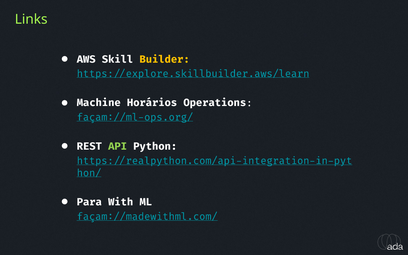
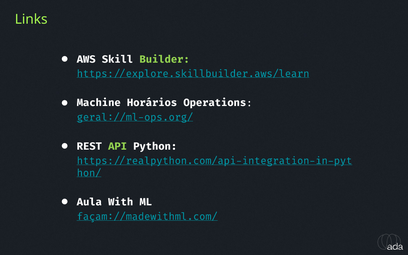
Builder colour: yellow -> light green (165, 59)
façam://ml-ops.org/: façam://ml-ops.org/ -> geral://ml-ops.org/ (135, 117)
Para: Para -> Aula (89, 202)
